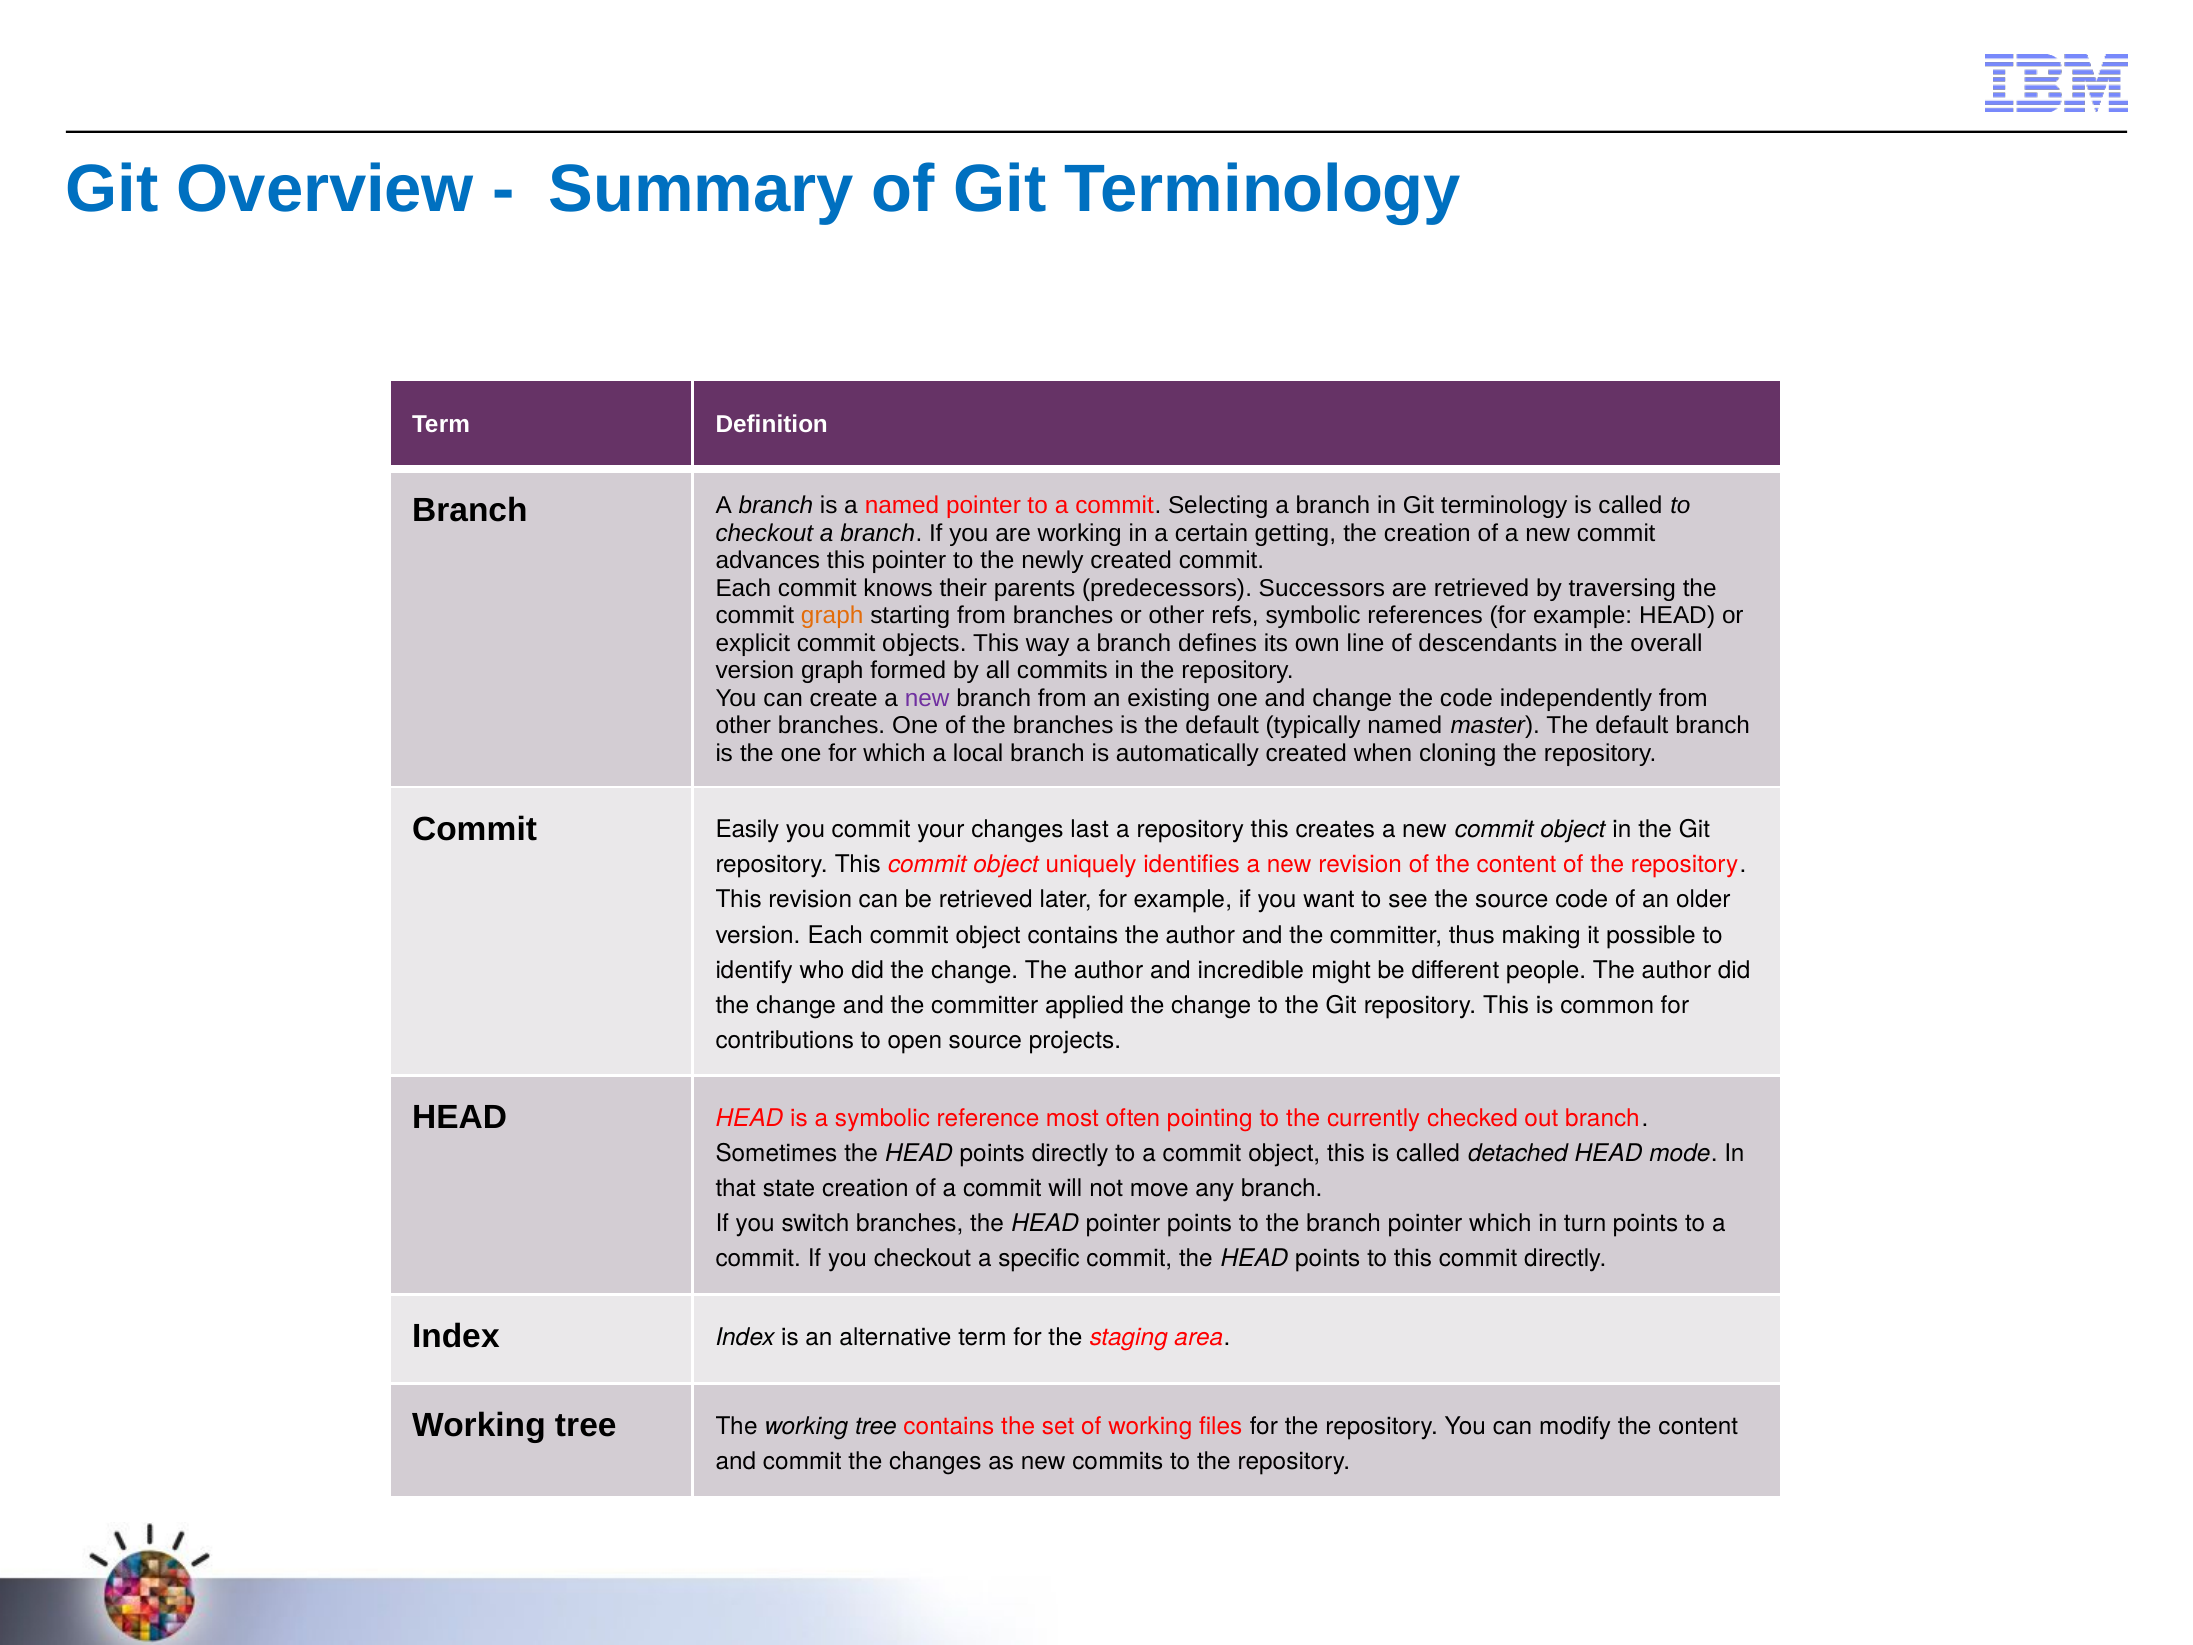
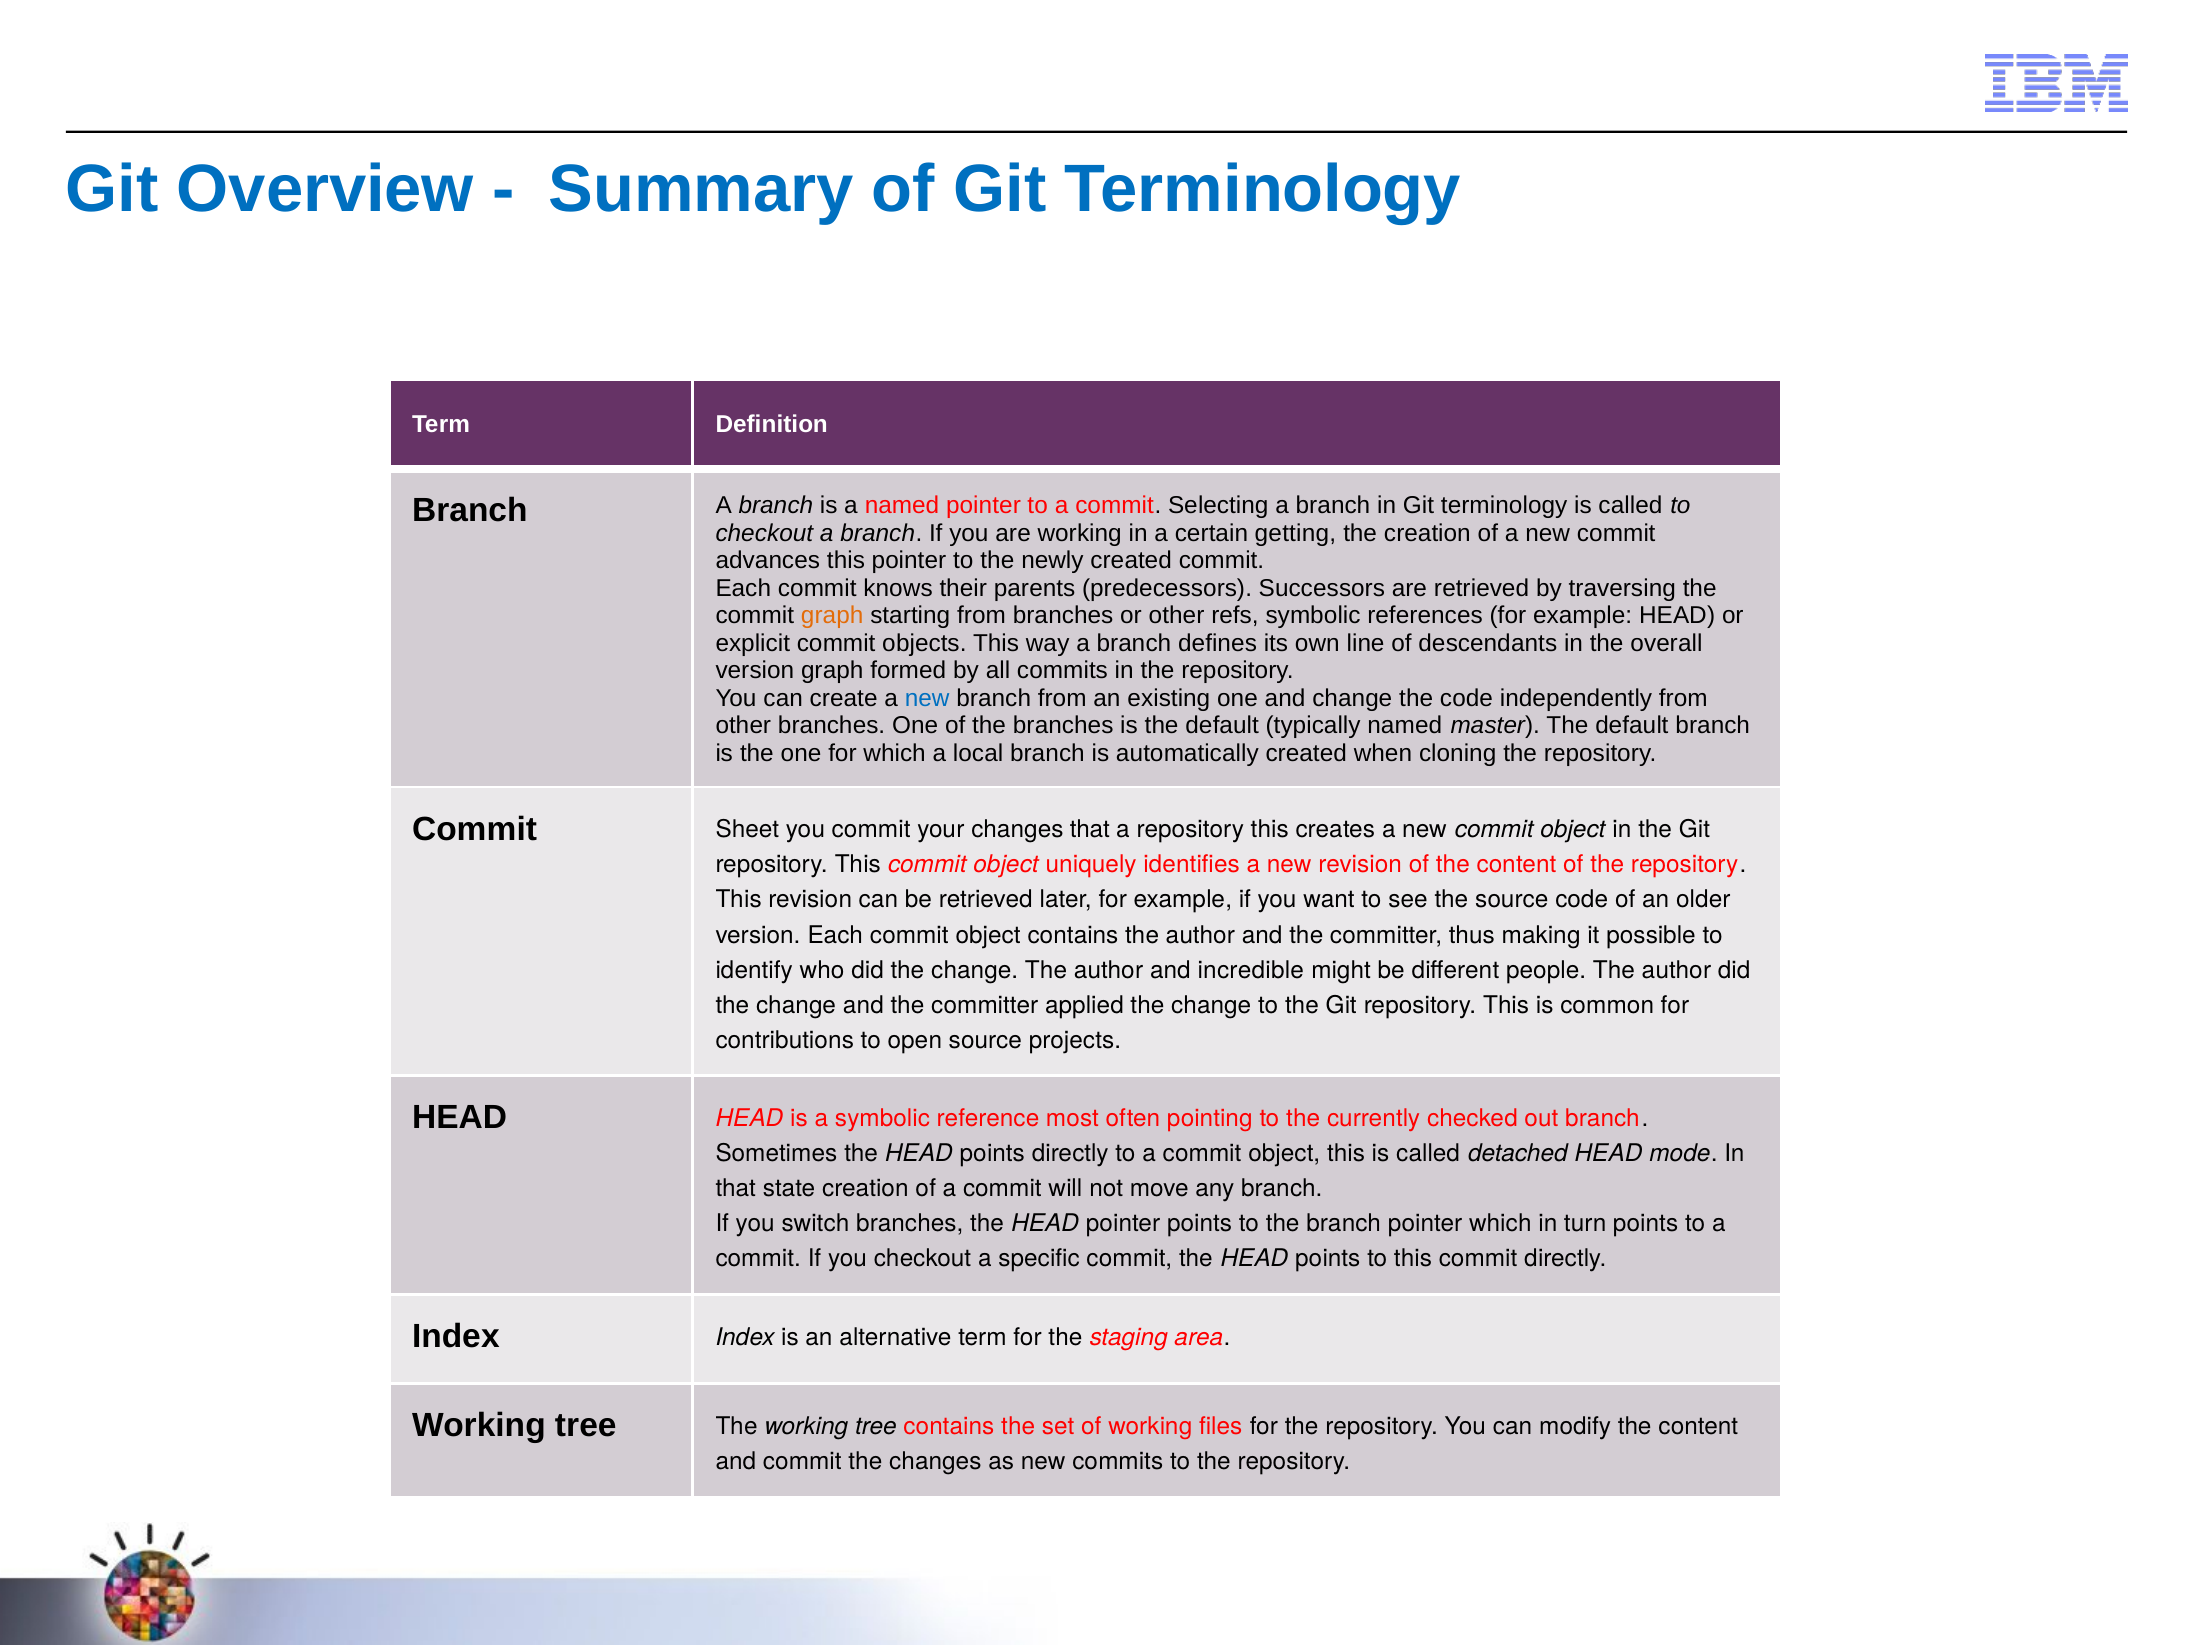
new colour: purple -> blue (927, 698)
Easily: Easily -> Sheet (747, 830)
changes last: last -> that (1090, 830)
